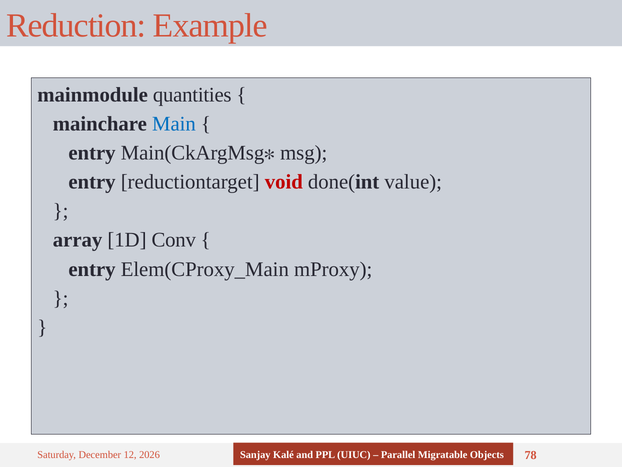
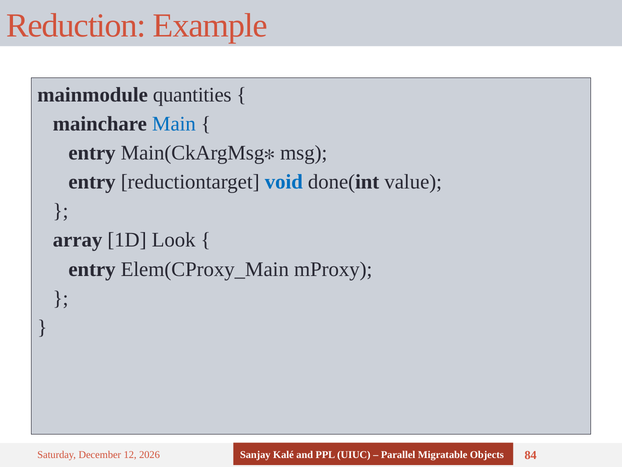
void colour: red -> blue (284, 182)
Conv: Conv -> Look (174, 240)
78: 78 -> 84 (531, 455)
